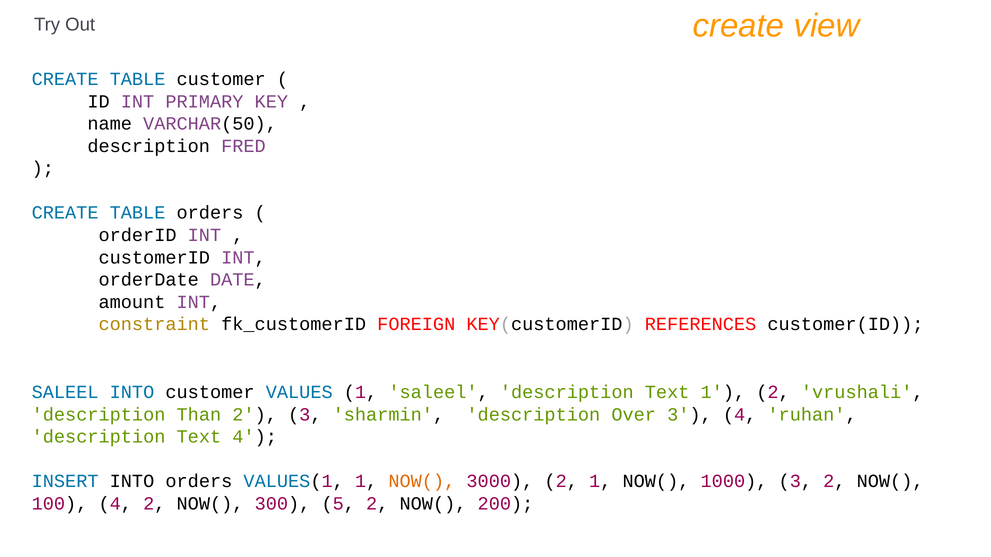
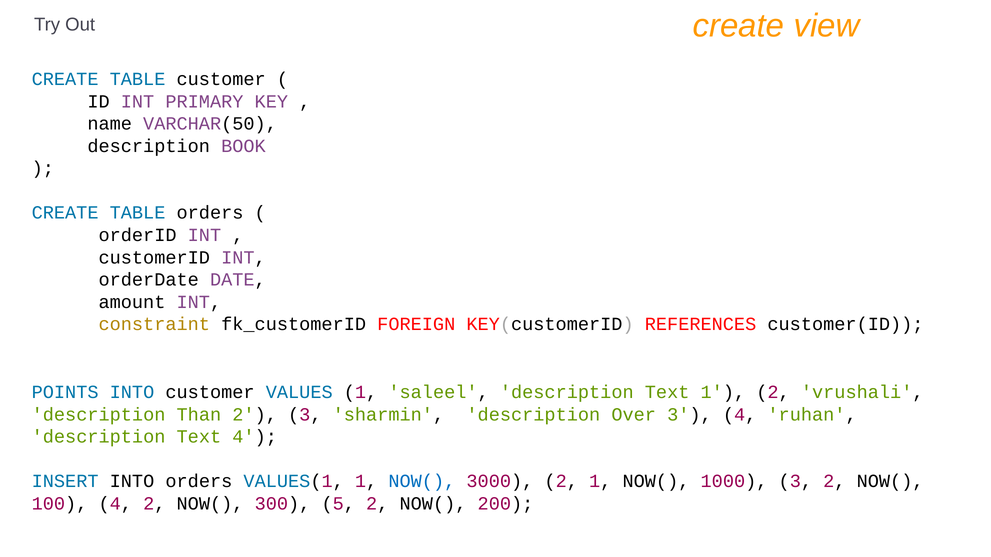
FRED: FRED -> BOOK (243, 146)
SALEEL: SALEEL -> POINTS (65, 392)
NOW( colour: orange -> blue (422, 482)
